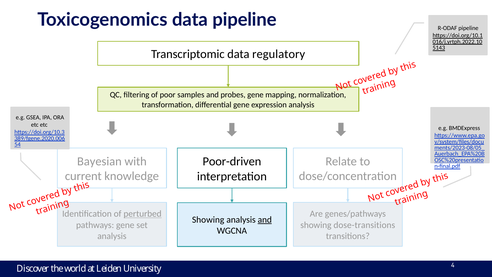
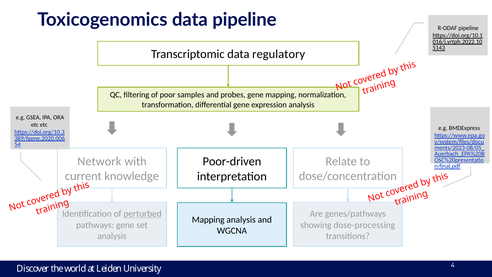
Bayesian: Bayesian -> Network (99, 161)
Showing: Showing -> Mapping (208, 219)
and underline: present -> none (265, 219)
dose-transitions: dose-transitions -> dose-processing (364, 225)
